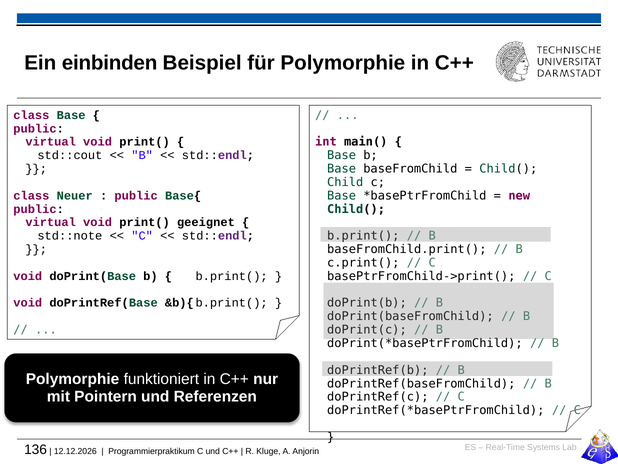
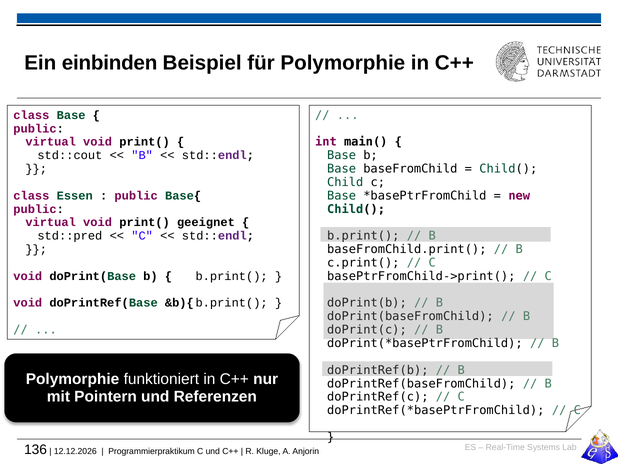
Neuer: Neuer -> Essen (75, 195)
std::note: std::note -> std::pred (70, 236)
